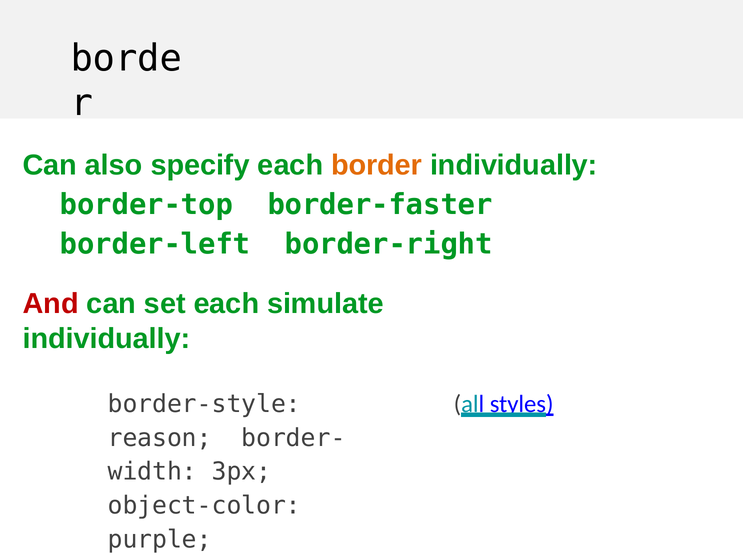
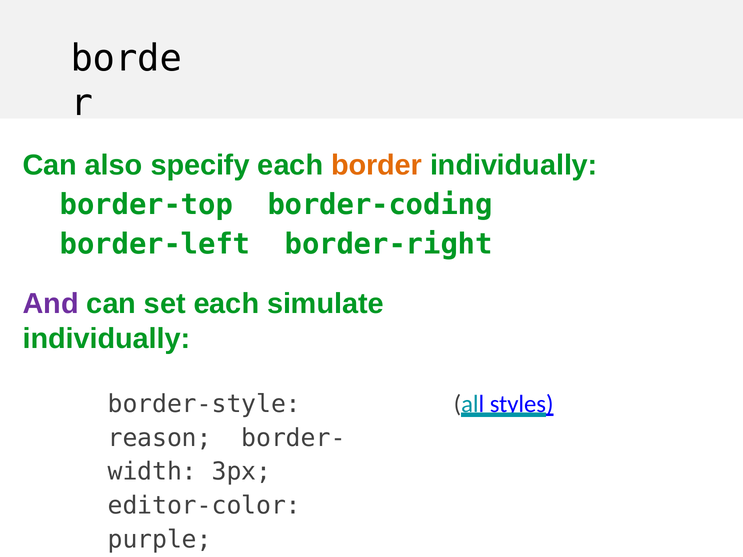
border-faster: border-faster -> border-coding (380, 205)
And colour: red -> purple (51, 304)
object-color: object-color -> editor-color (204, 506)
